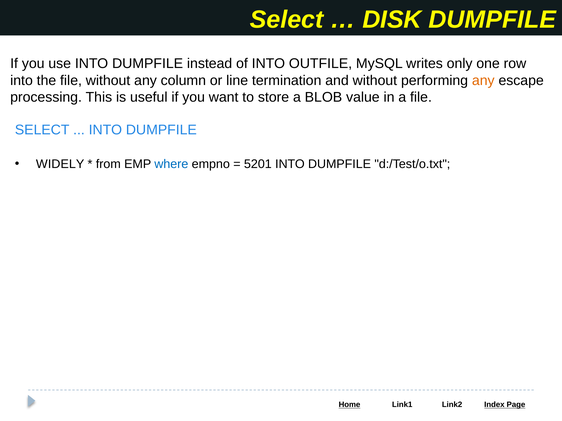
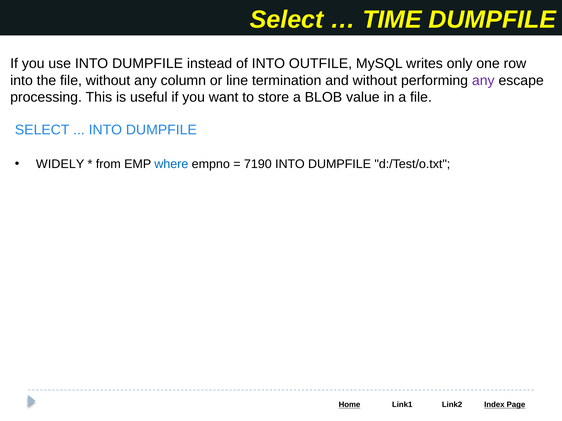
DISK: DISK -> TIME (392, 20)
any colour: orange -> purple (483, 81)
5201: 5201 -> 7190 (258, 164)
